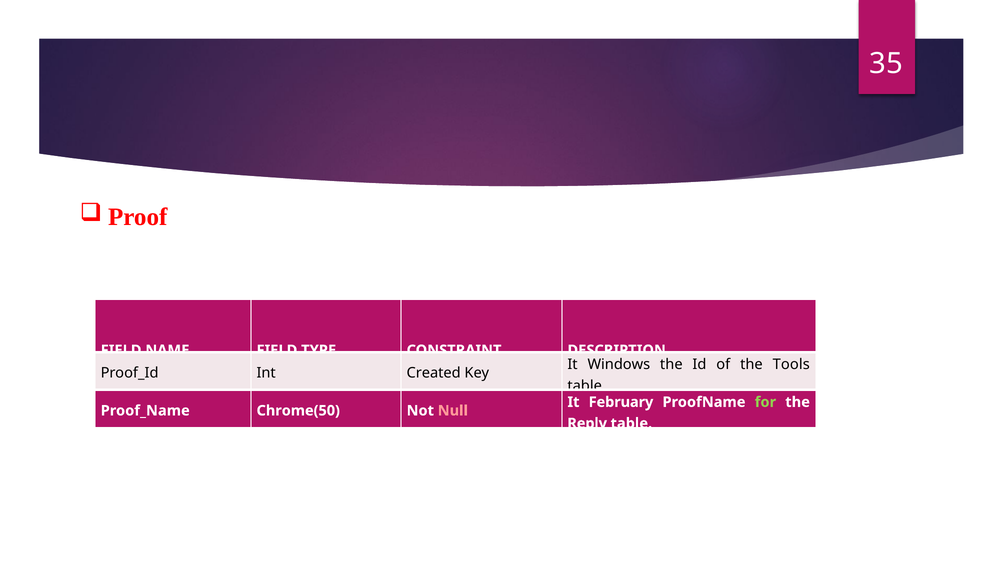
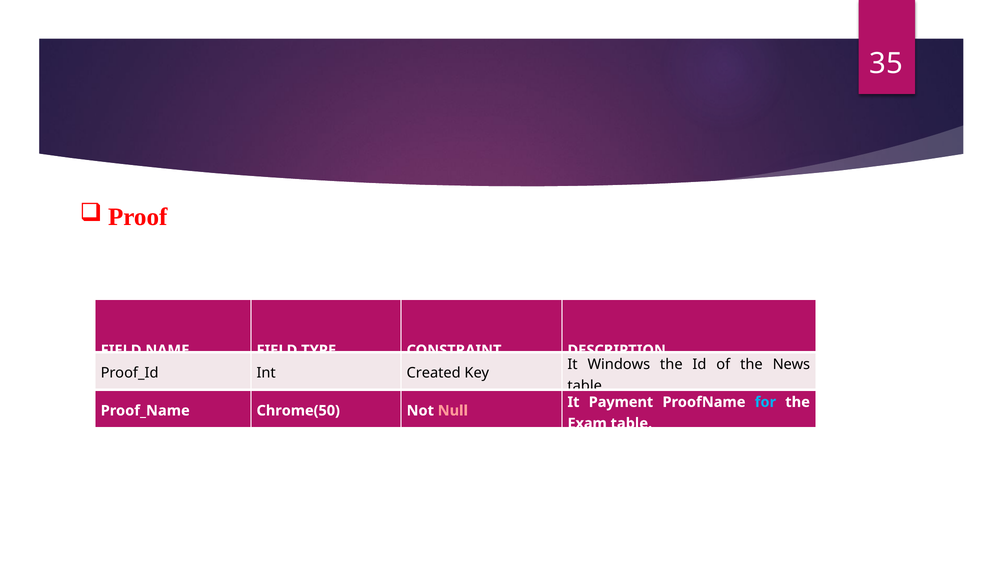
Tools: Tools -> News (791, 365)
February: February -> Payment (621, 402)
for colour: light green -> light blue (765, 402)
Reply: Reply -> Exam (587, 424)
